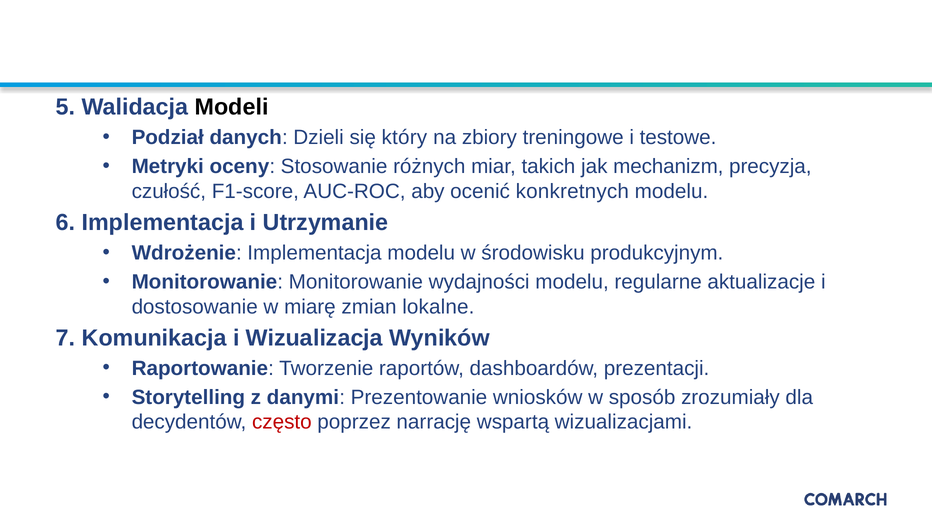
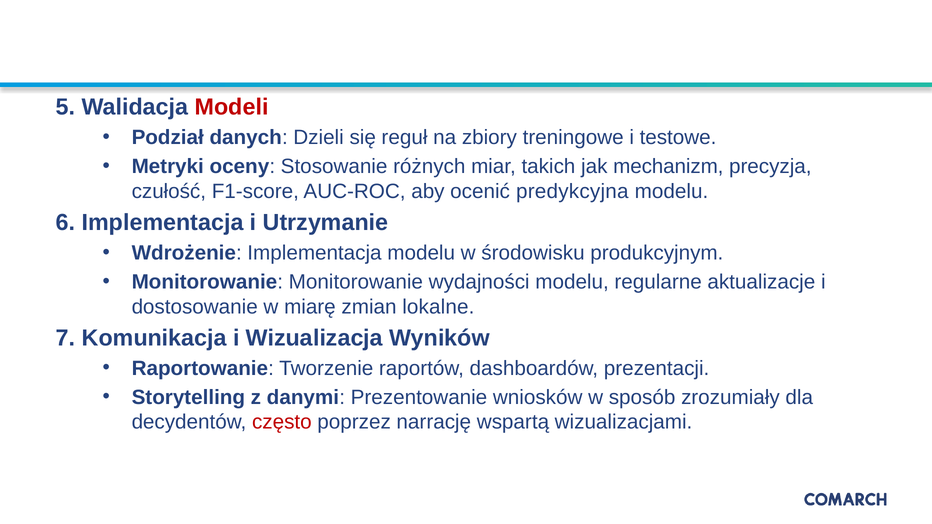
Modeli colour: black -> red (232, 107)
który: który -> reguł (404, 138)
konkretnych: konkretnych -> predykcyjna (572, 191)
